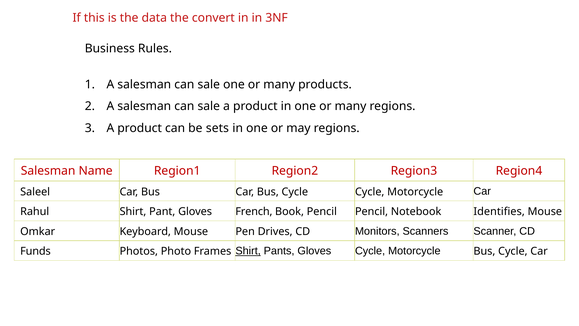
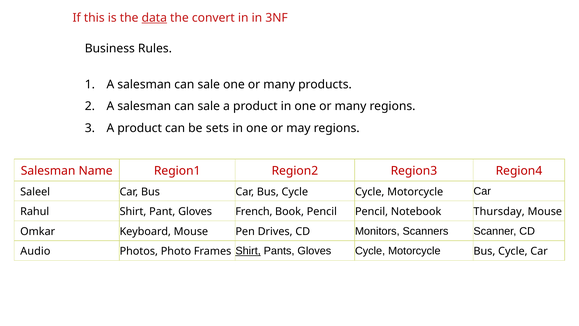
data underline: none -> present (154, 18)
Identifies: Identifies -> Thursday (499, 211)
Funds: Funds -> Audio (35, 251)
